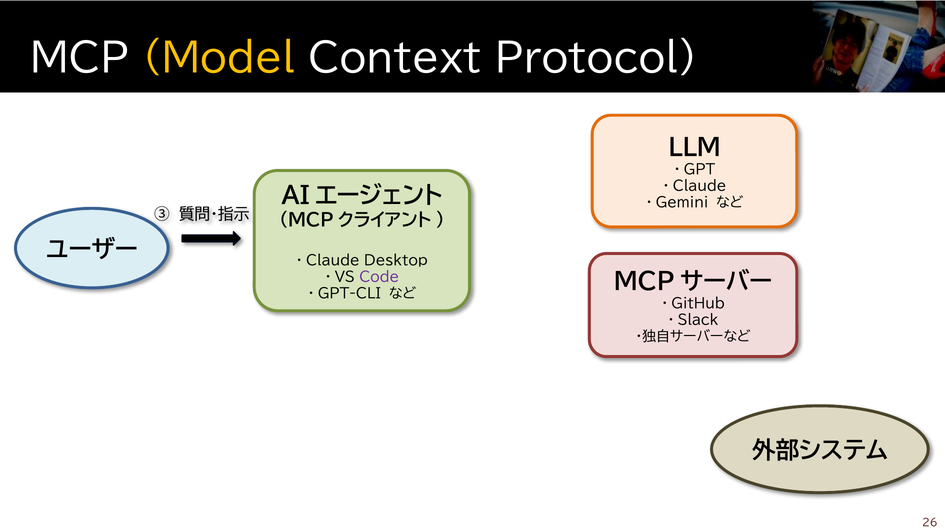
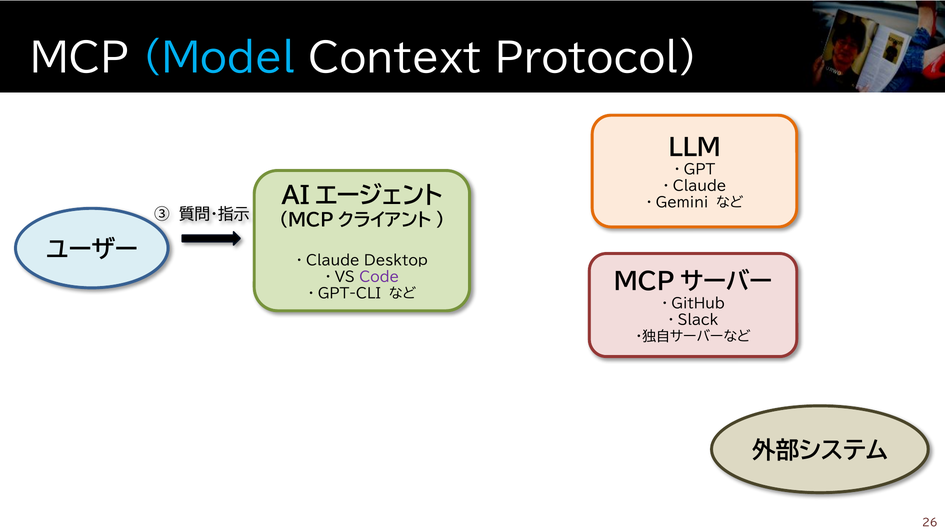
Model colour: yellow -> light blue (219, 59)
